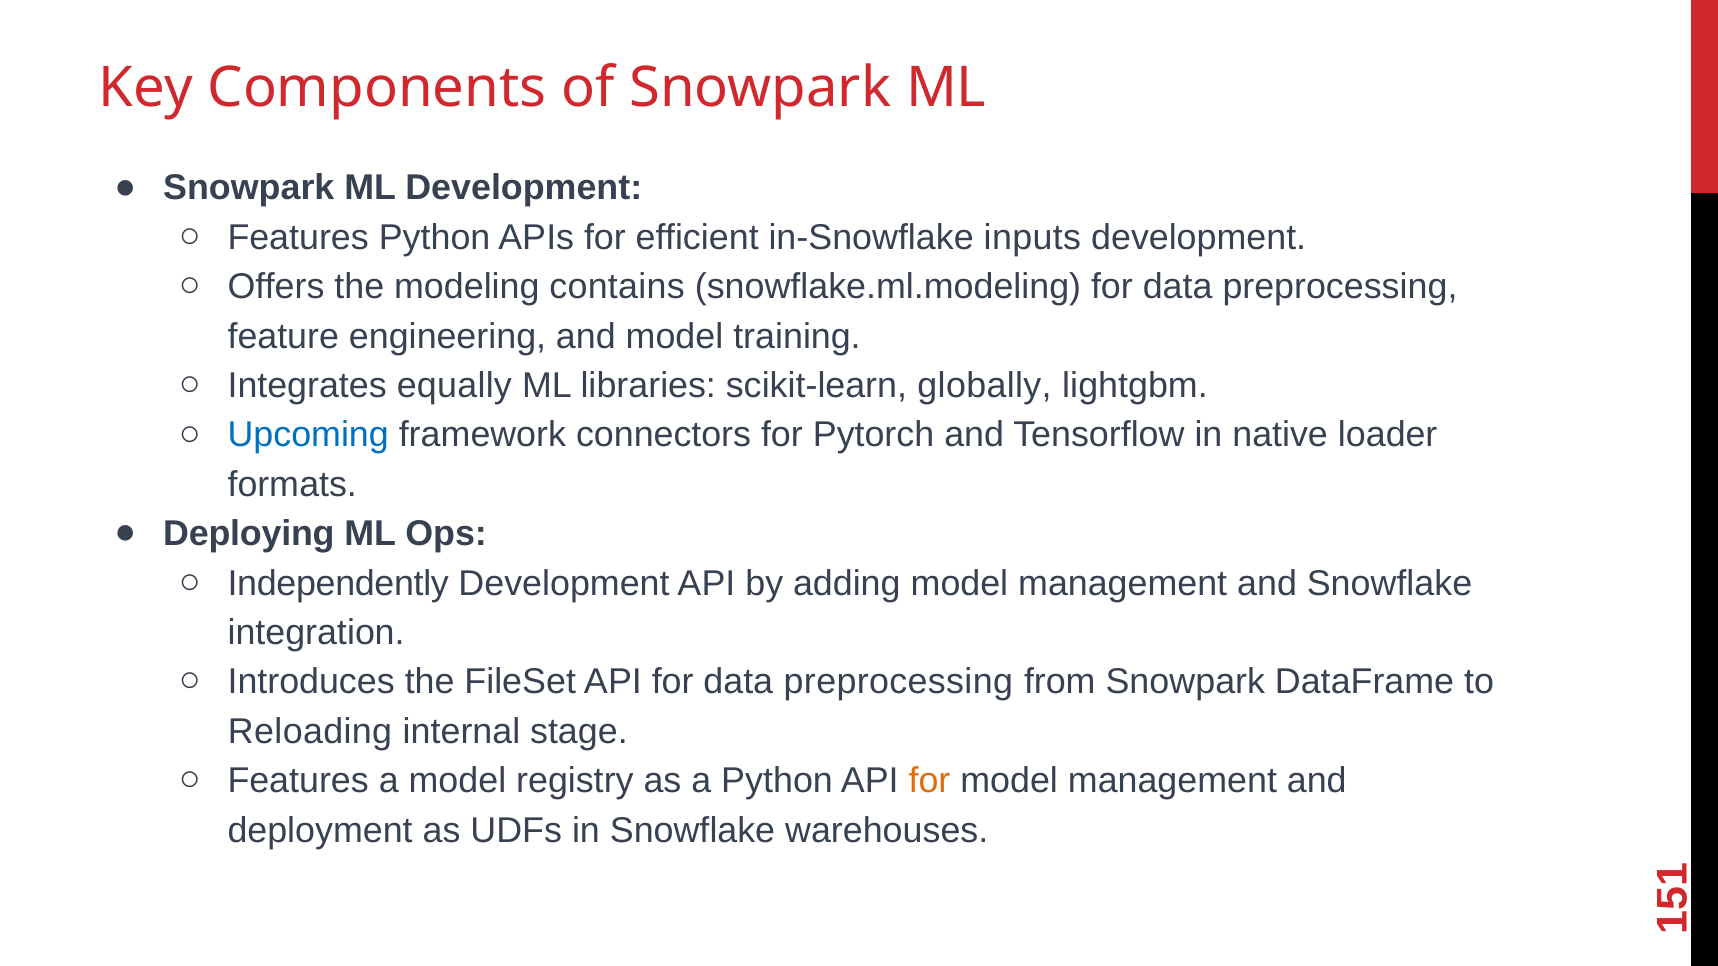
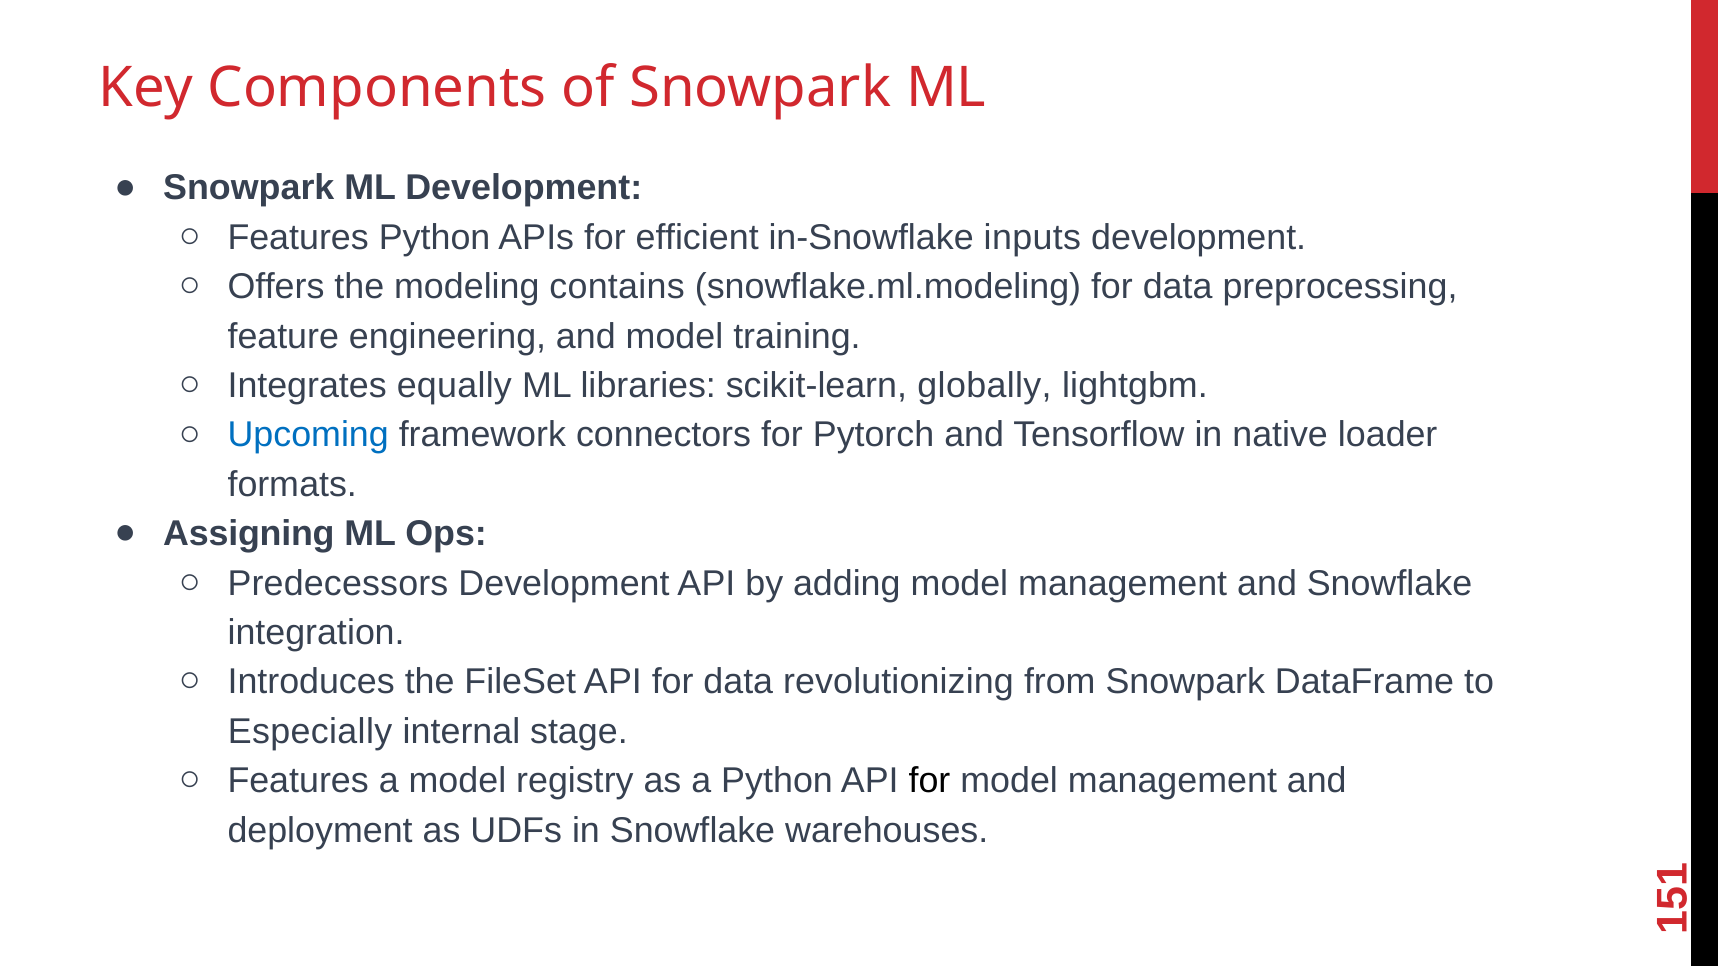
Deploying: Deploying -> Assigning (249, 534)
Independently: Independently -> Predecessors (338, 583)
API for data preprocessing: preprocessing -> revolutionizing (898, 682)
Reloading: Reloading -> Especially (310, 732)
for colour: orange -> black (929, 781)
